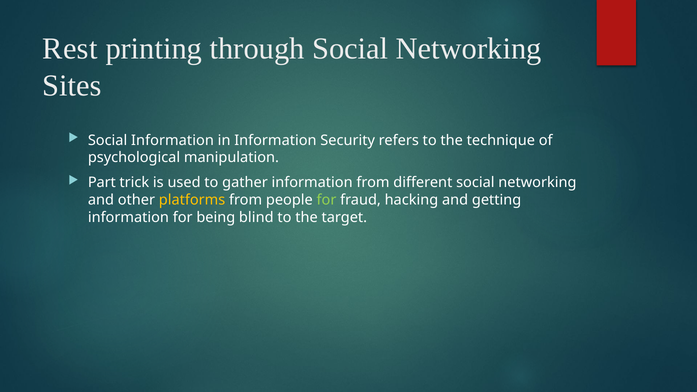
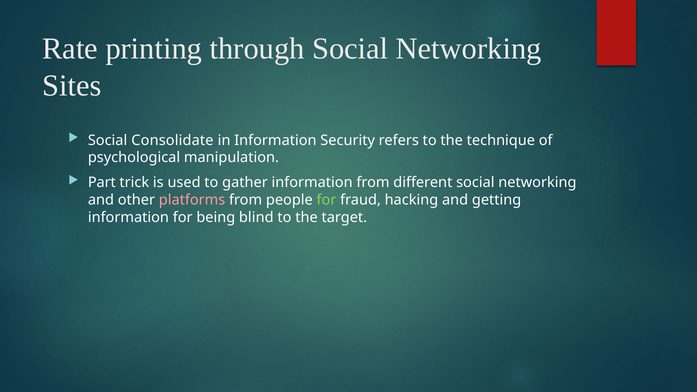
Rest: Rest -> Rate (70, 49)
Social Information: Information -> Consolidate (172, 140)
platforms colour: yellow -> pink (192, 200)
